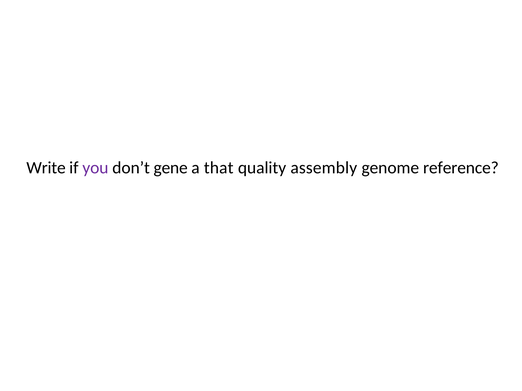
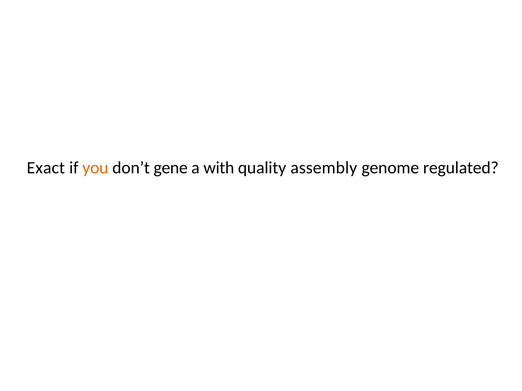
Write: Write -> Exact (46, 168)
you colour: purple -> orange (95, 168)
that: that -> with (219, 168)
reference: reference -> regulated (461, 168)
